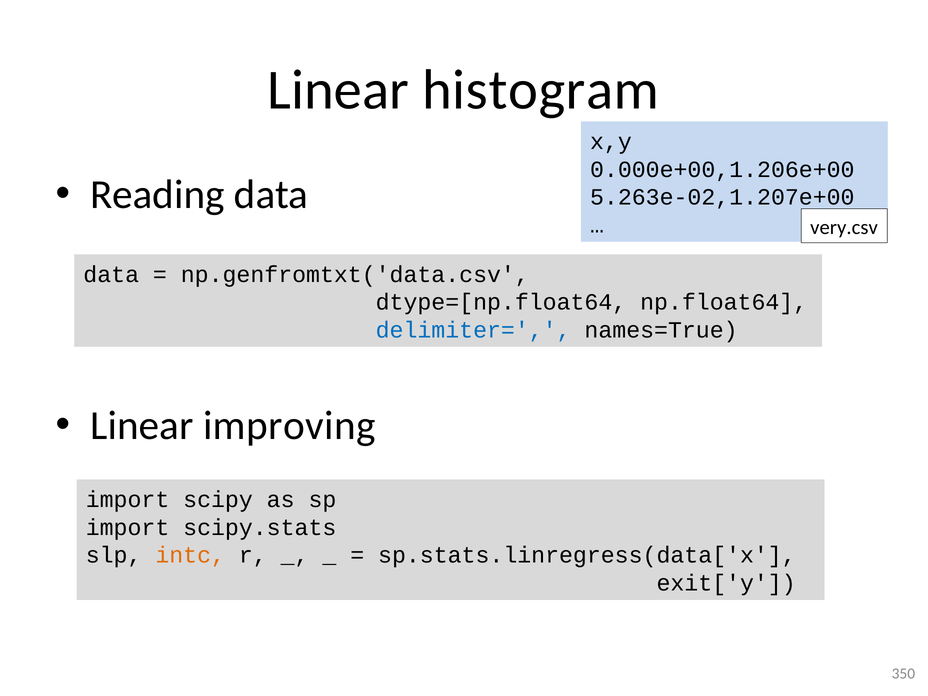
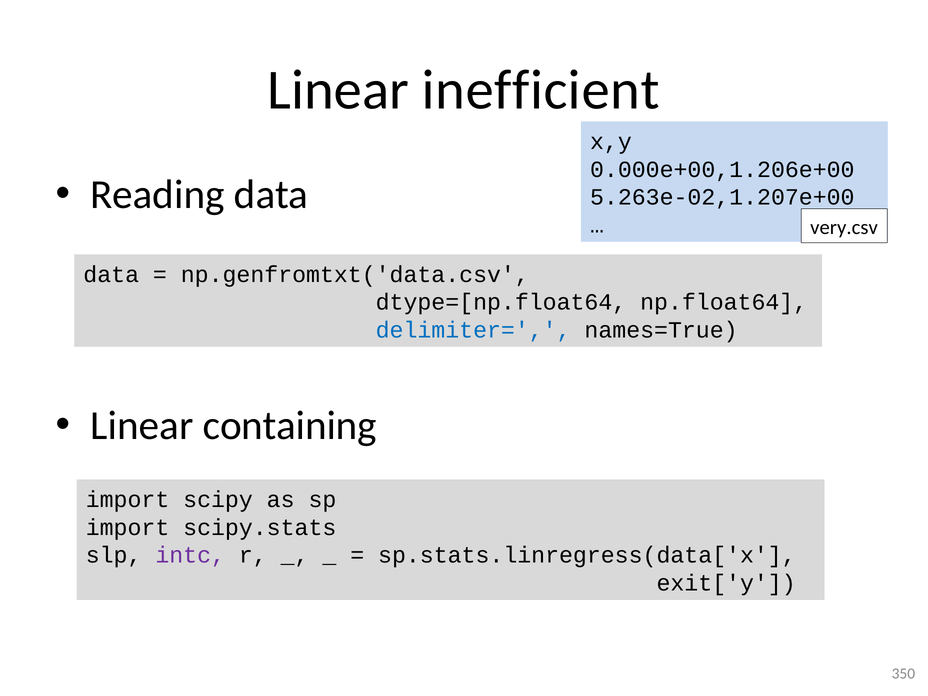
histogram: histogram -> inefficient (541, 90)
improving: improving -> containing (290, 426)
intc colour: orange -> purple (190, 555)
